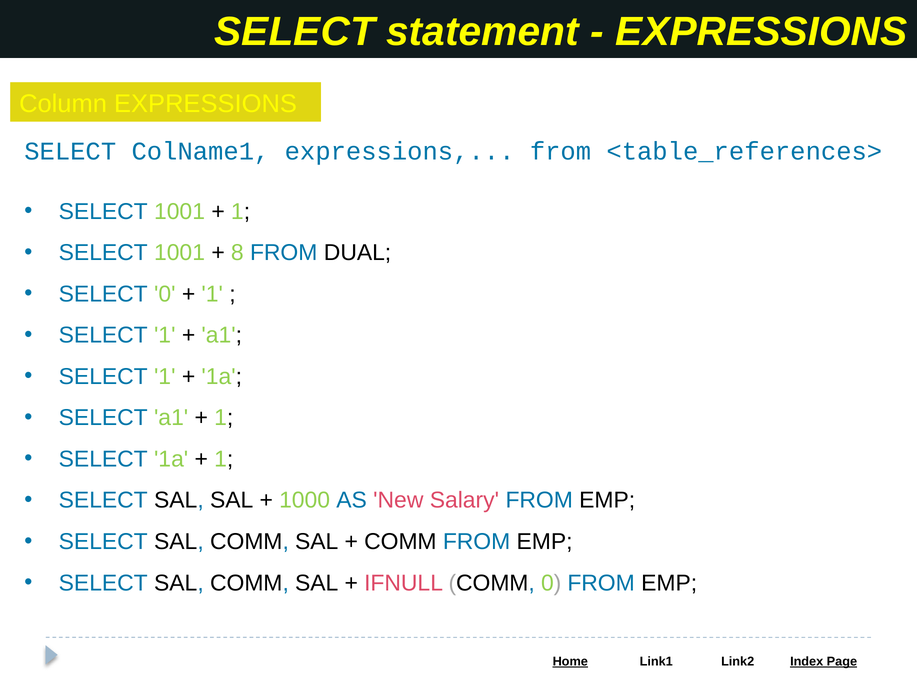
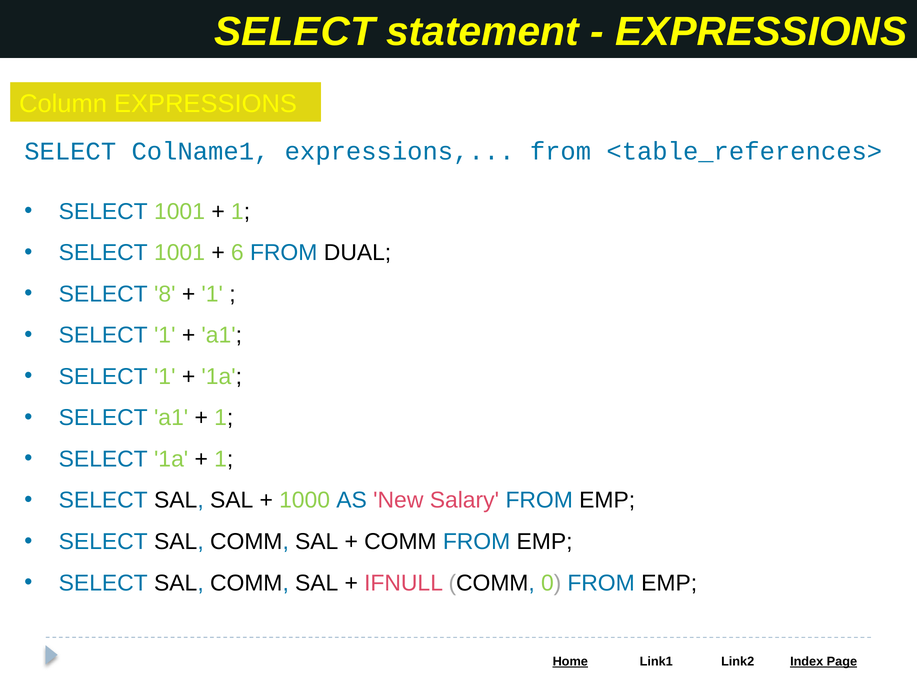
8: 8 -> 6 (237, 253)
SELECT 0: 0 -> 8 (165, 294)
